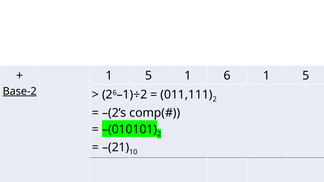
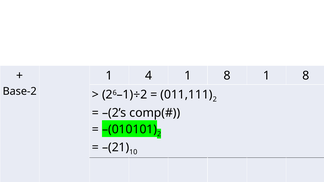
5: 5 -> 4 (149, 76)
6: 6 -> 8 (227, 76)
5: 5 -> 8 (306, 76)
Base-2 underline: present -> none (20, 91)
